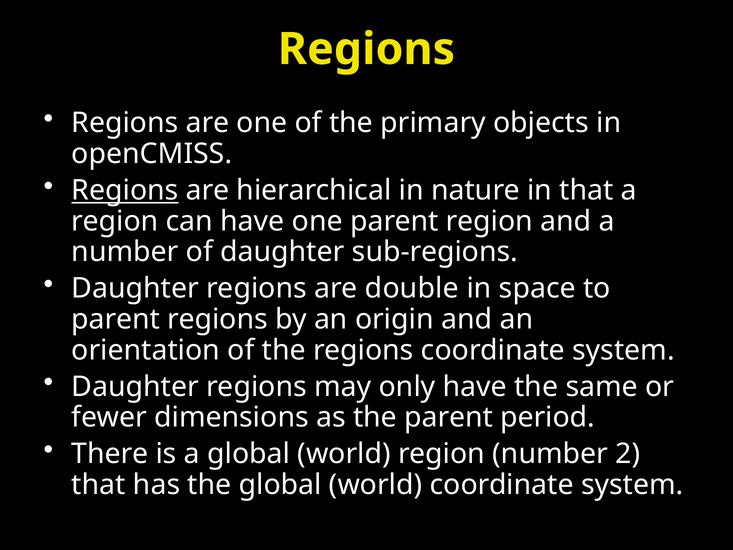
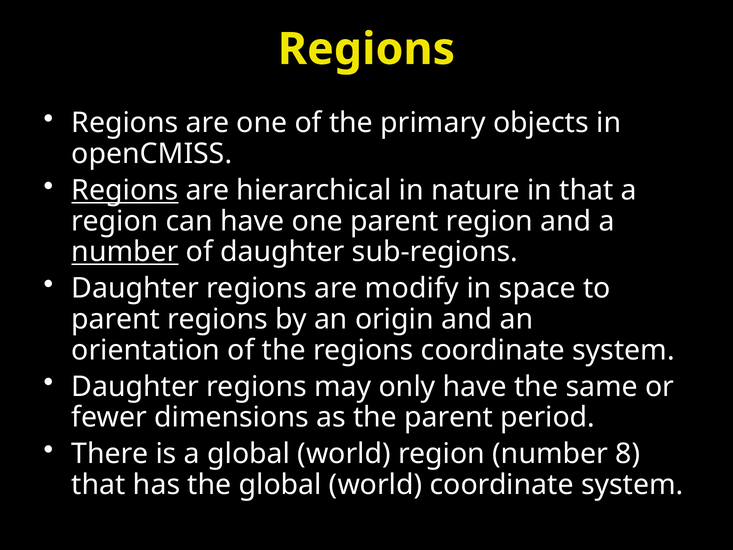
number underline: none -> present (125, 252)
double: double -> modify (412, 288)
2: 2 -> 8 (628, 454)
